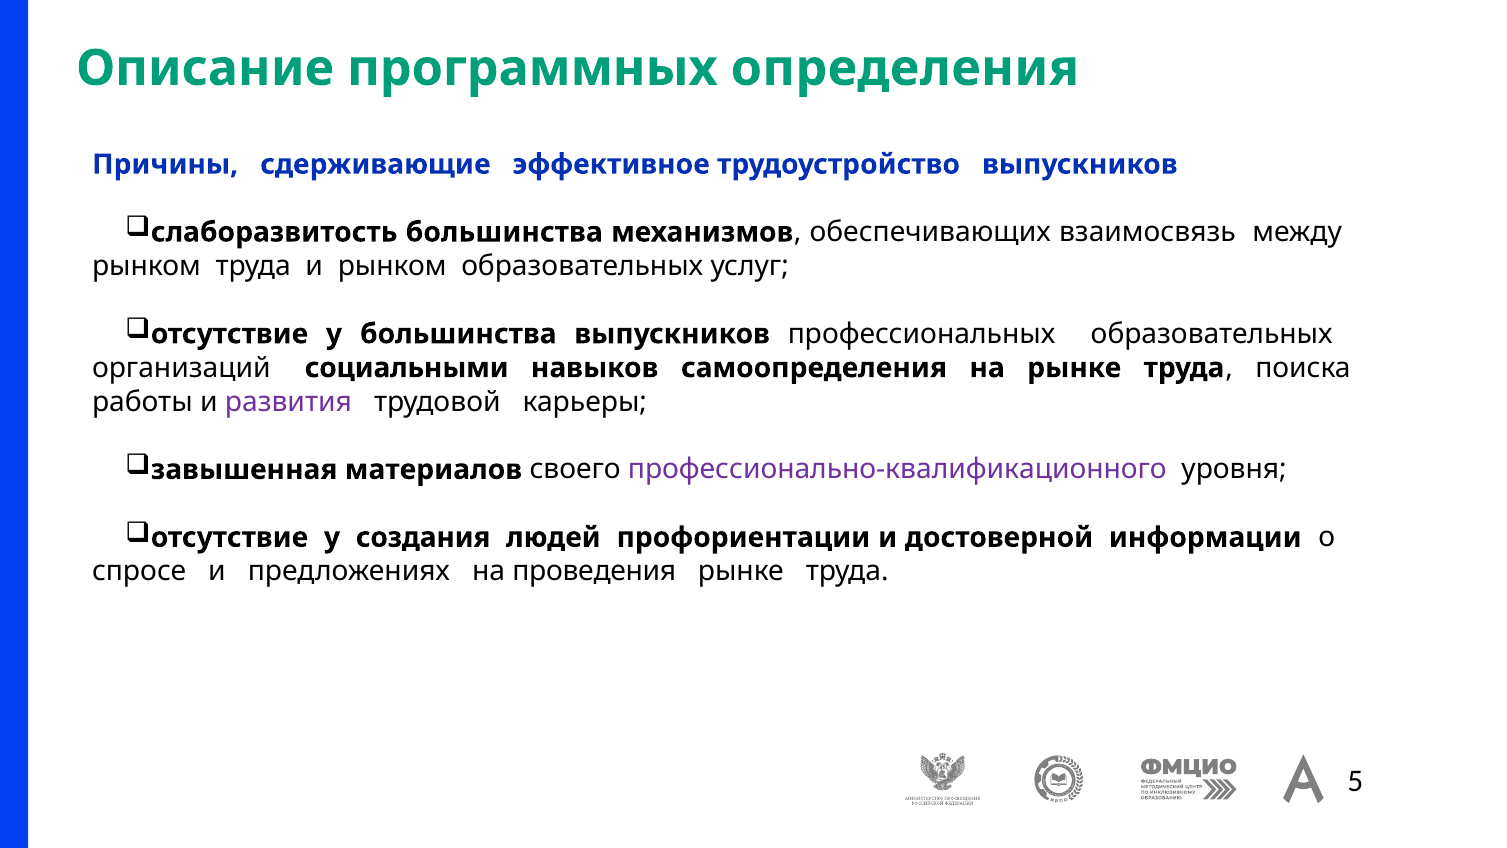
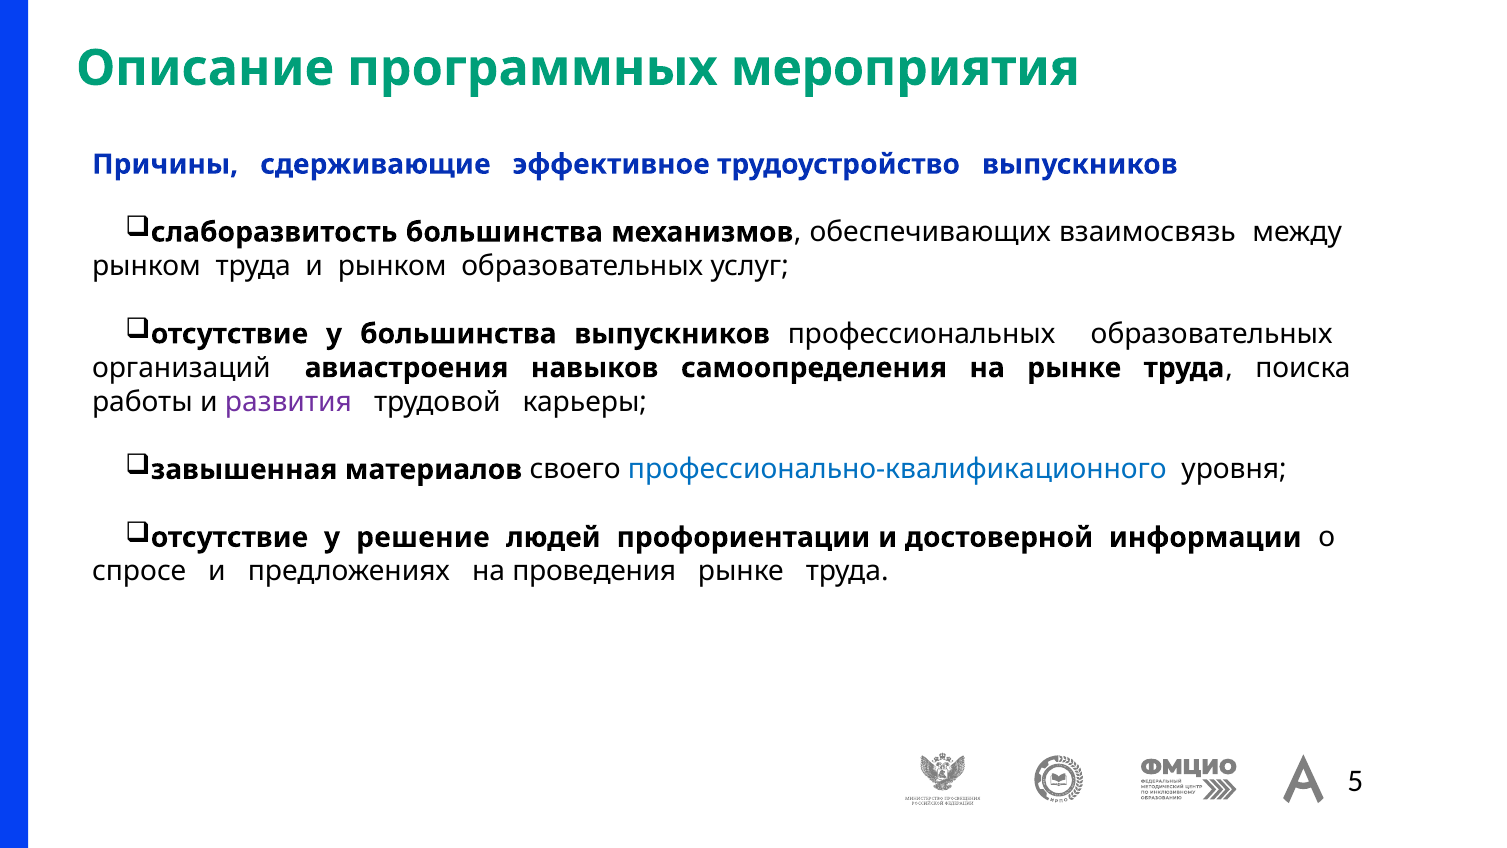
определения: определения -> мероприятия (905, 68)
социальными: социальными -> авиастроения (407, 368)
профессионально-квалификационного colour: purple -> blue (897, 469)
создания: создания -> решение (423, 537)
